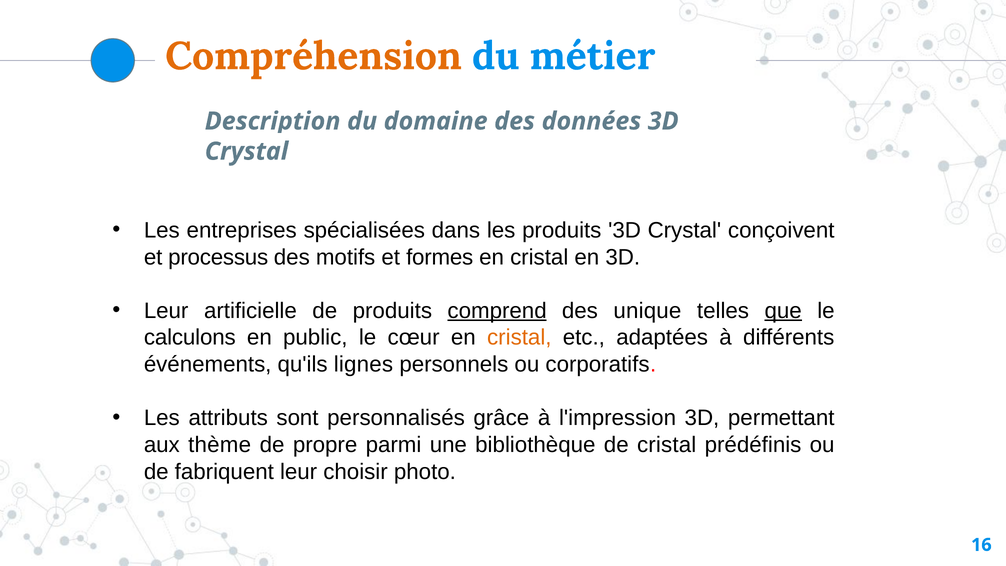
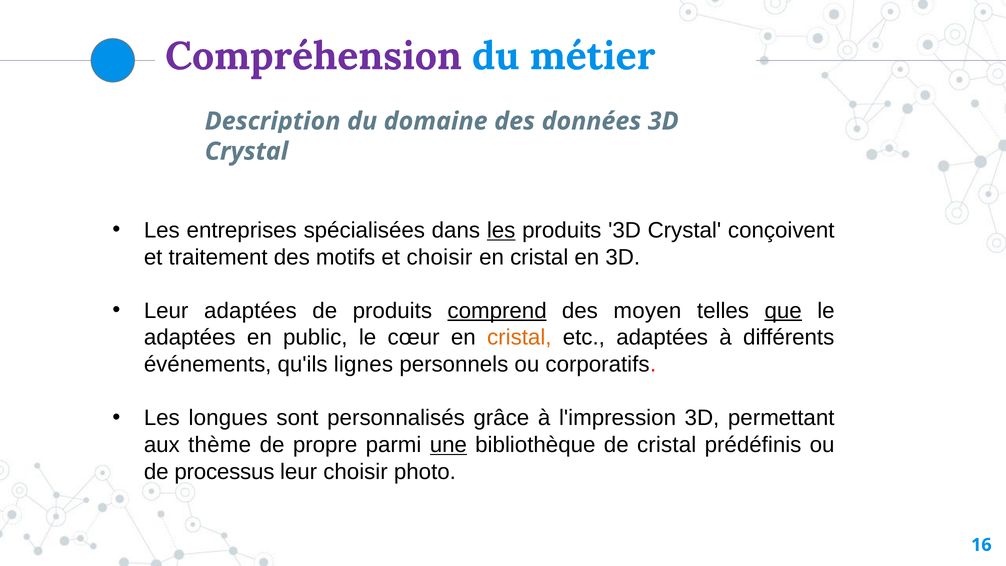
Compréhension colour: orange -> purple (314, 56)
les underline: none -> present (501, 230)
processus: processus -> traitement (218, 257)
et formes: formes -> choisir (439, 257)
Leur artificielle: artificielle -> adaptées (250, 311)
unique: unique -> moyen (647, 311)
calculons: calculons -> adaptées (190, 338)
attributs: attributs -> longues (228, 418)
une underline: none -> present (448, 445)
fabriquent: fabriquent -> processus (224, 472)
